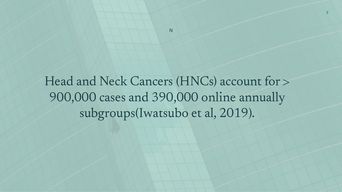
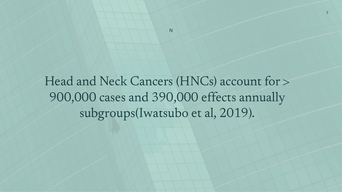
online: online -> effects (219, 97)
